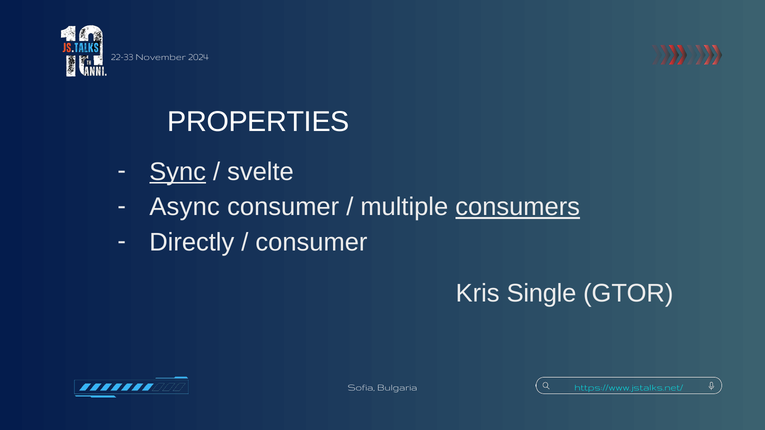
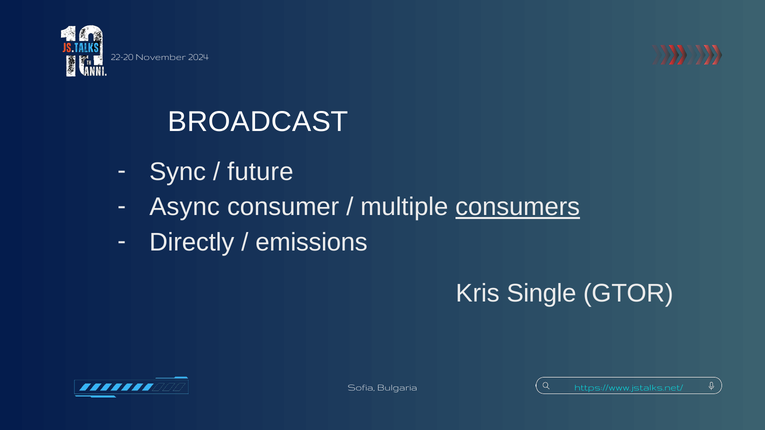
22-33: 22-33 -> 22-20 (122, 57)
PROPERTIES: PROPERTIES -> BROADCAST (258, 122)
Sync underline: present -> none (178, 172)
svelte: svelte -> future (260, 172)
consumer: consumer -> emissions (312, 242)
